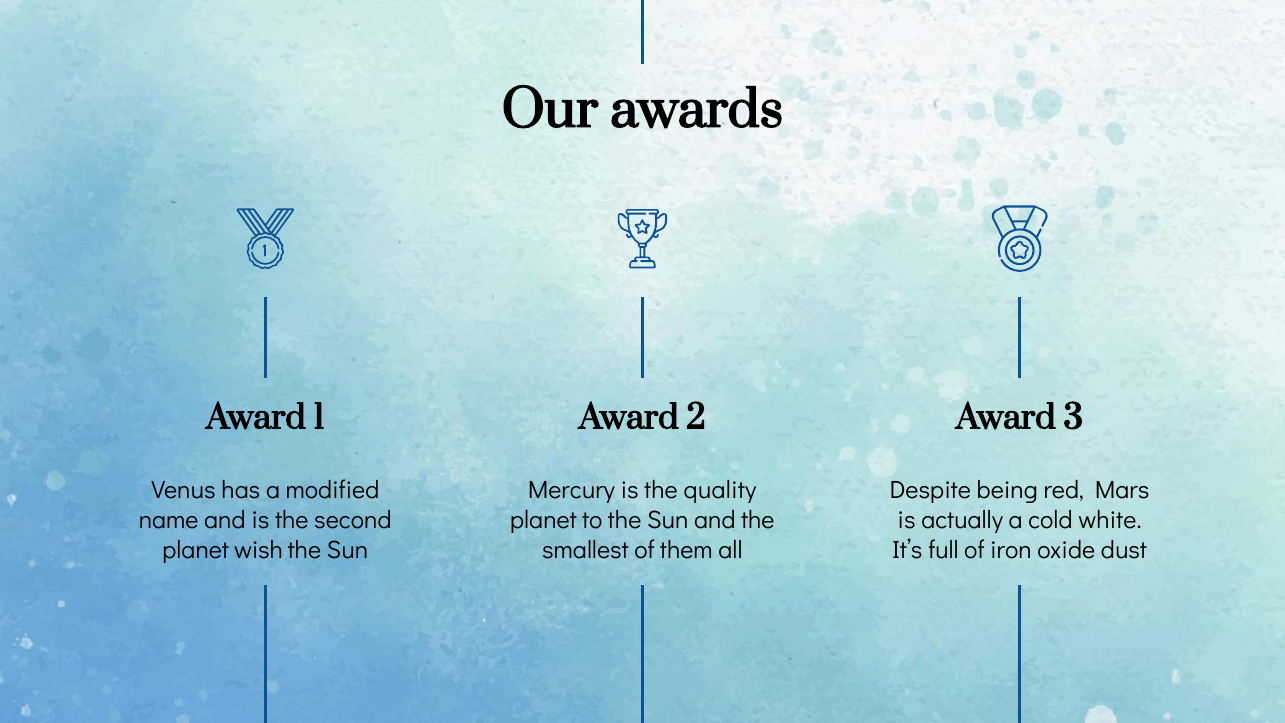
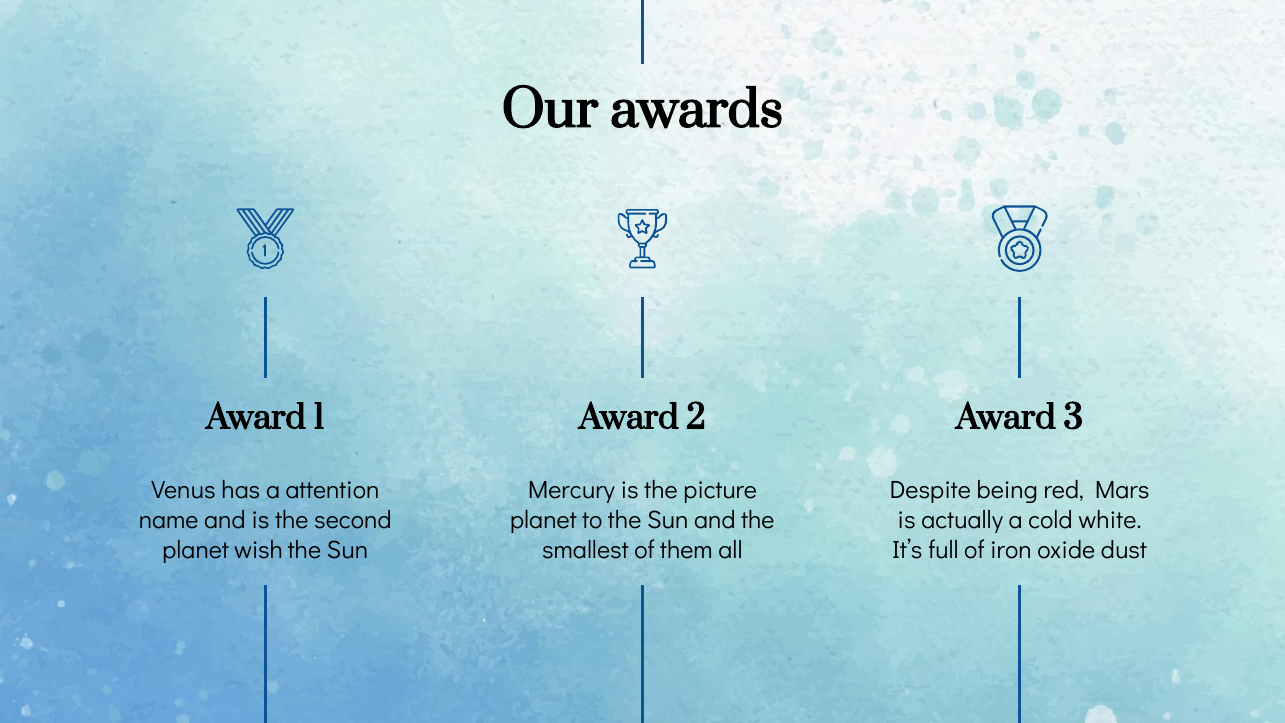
modified: modified -> attention (332, 490)
quality: quality -> picture (720, 490)
